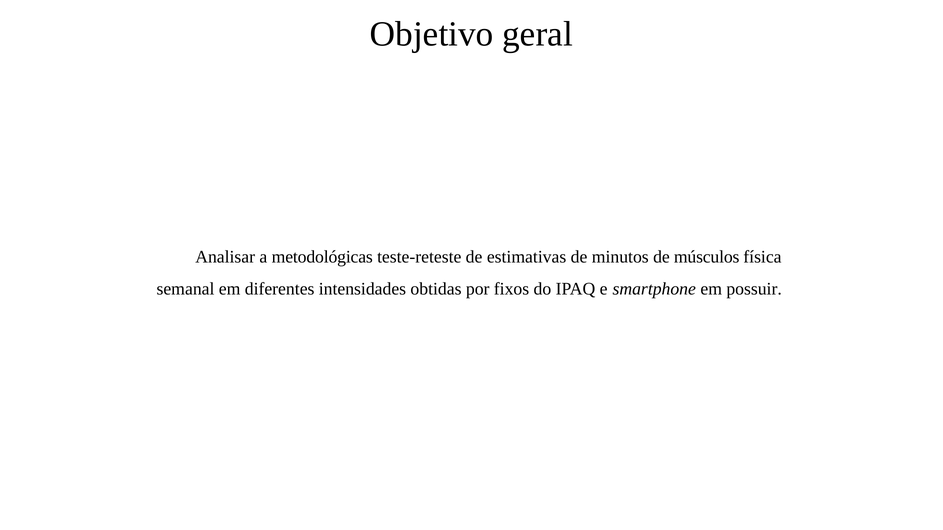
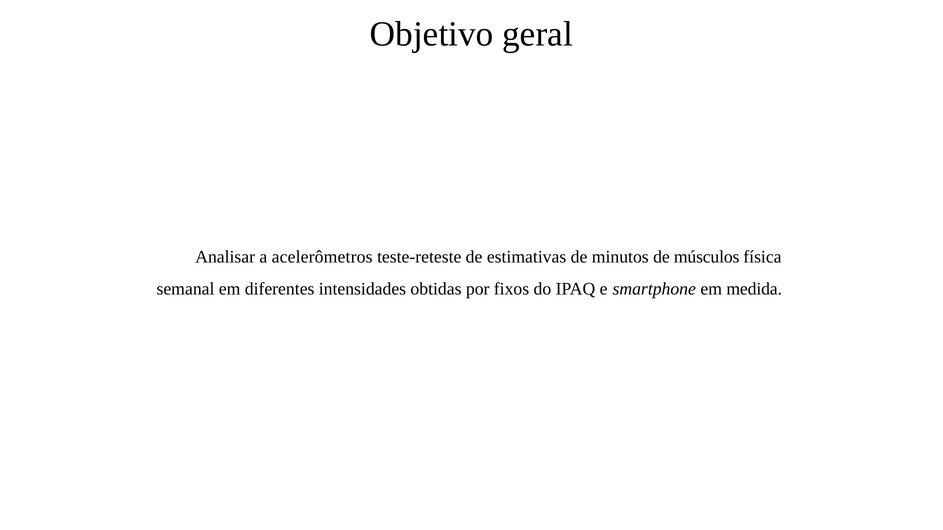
metodológicas: metodológicas -> acelerômetros (322, 257)
possuir: possuir -> medida (754, 289)
